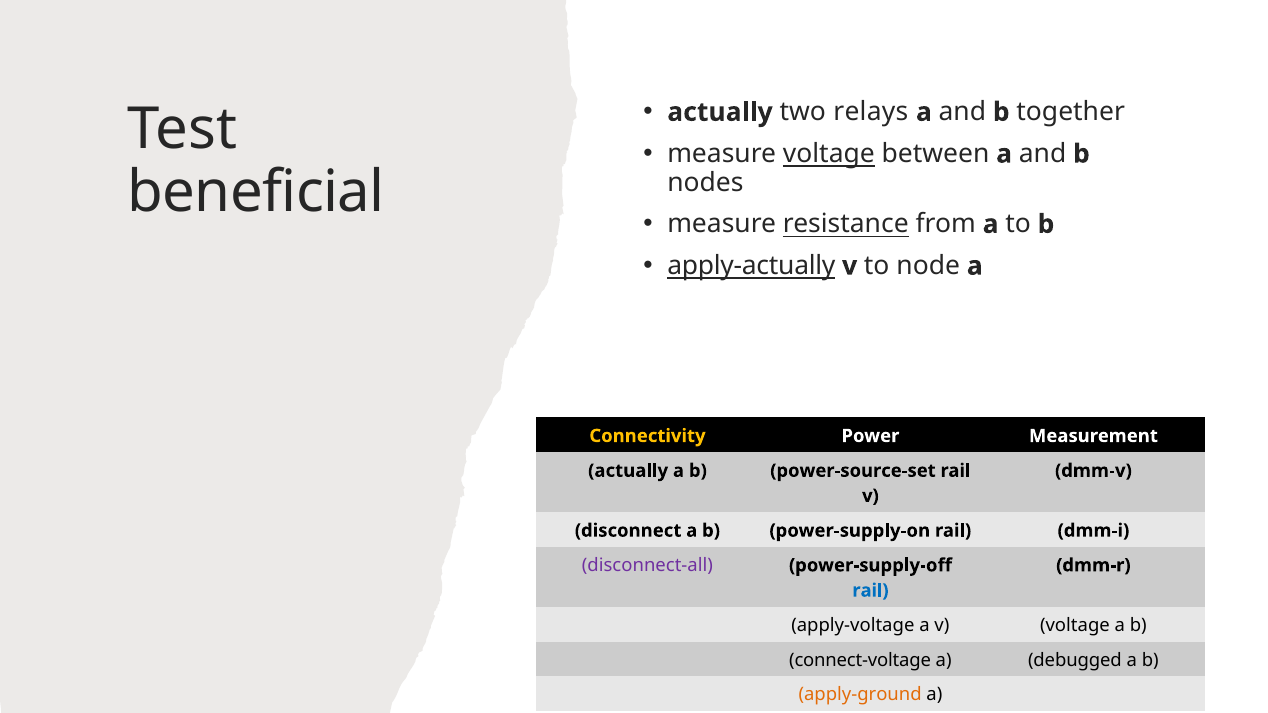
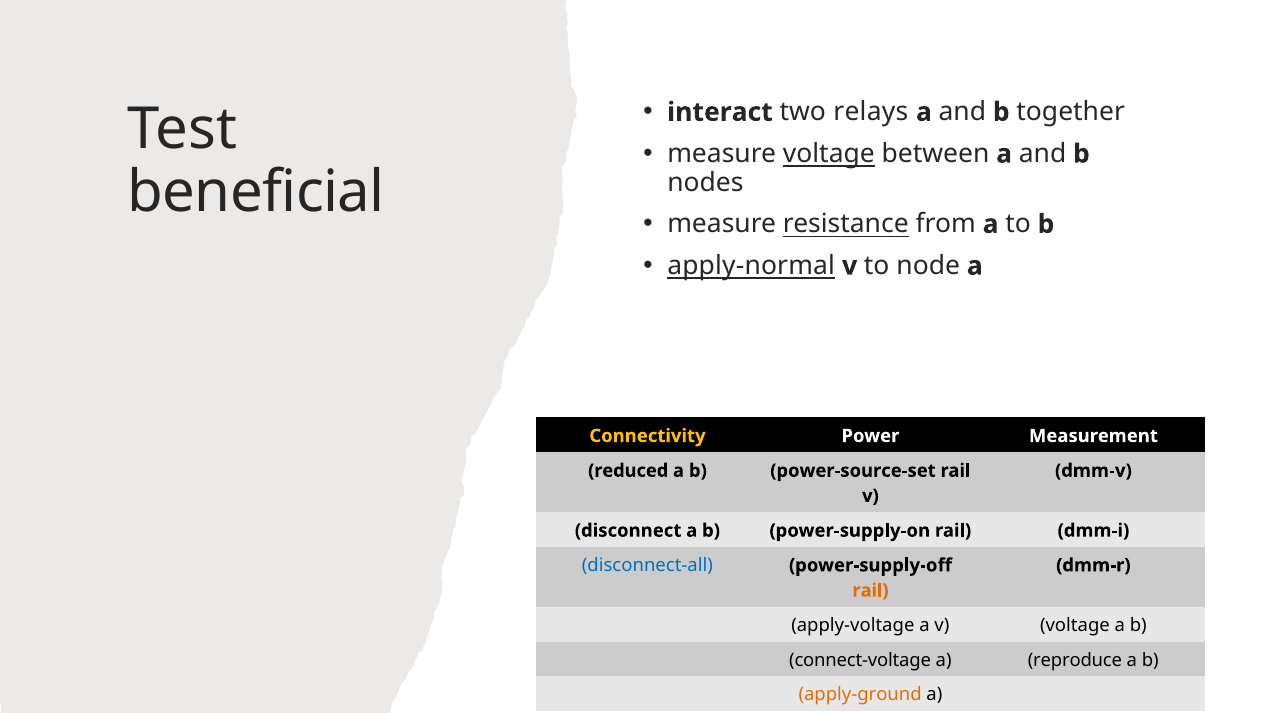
actually: actually -> interact (720, 112)
apply-actually: apply-actually -> apply-normal (751, 266)
actually: actually -> reduced (628, 471)
disconnect-all colour: purple -> blue (647, 566)
rail colour: blue -> orange (870, 591)
debugged: debugged -> reproduce (1075, 660)
